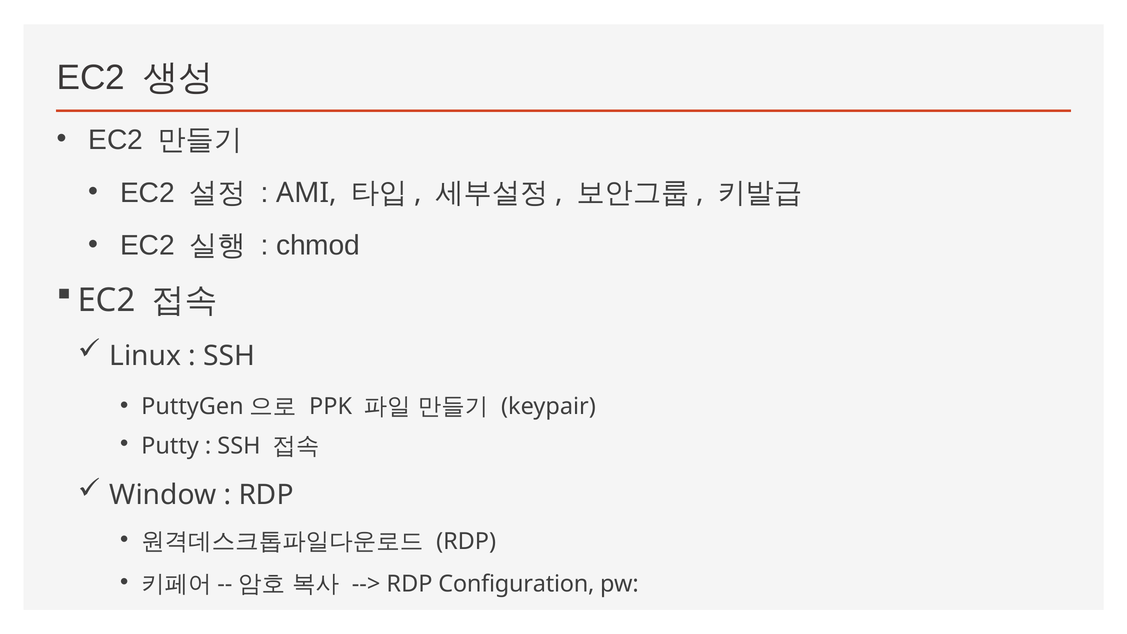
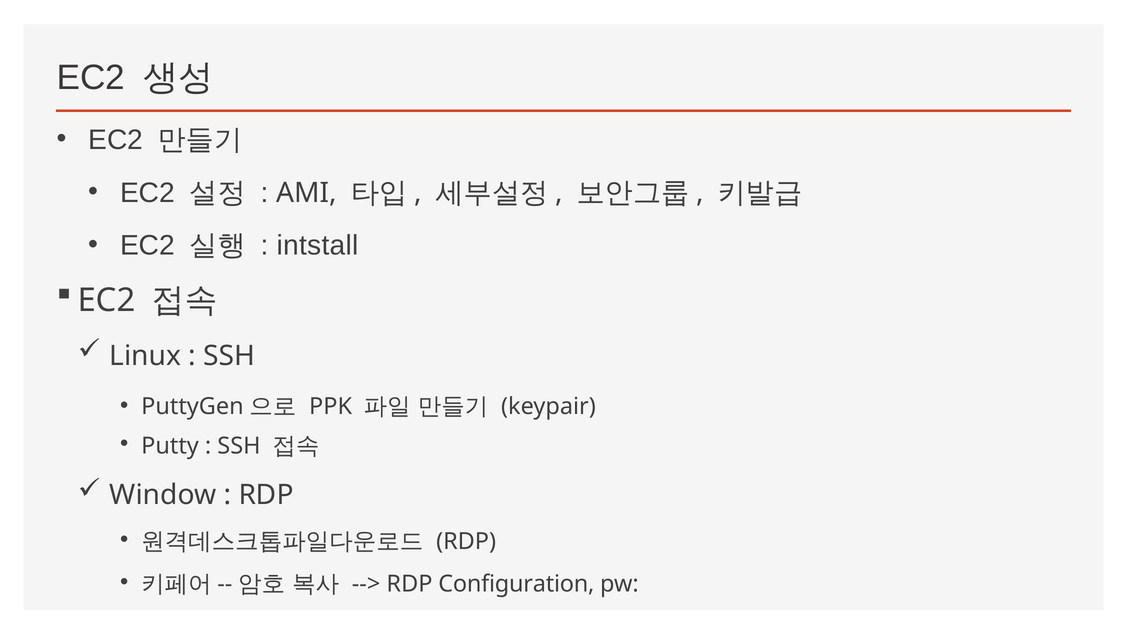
chmod: chmod -> intstall (318, 246)
